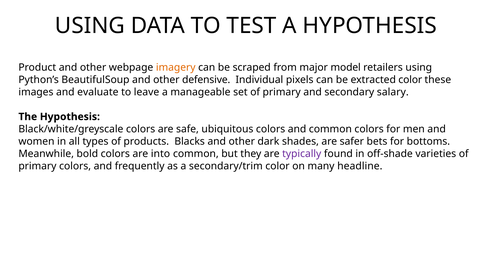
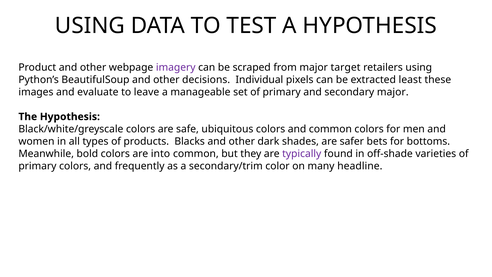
imagery colour: orange -> purple (176, 67)
model: model -> target (346, 67)
defensive: defensive -> decisions (206, 80)
extracted color: color -> least (410, 80)
secondary salary: salary -> major (393, 92)
